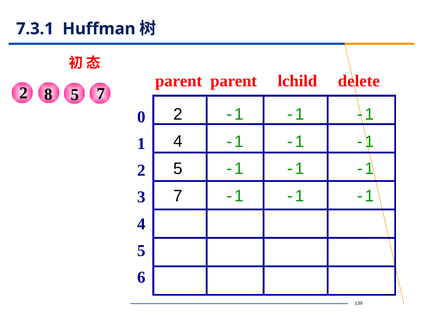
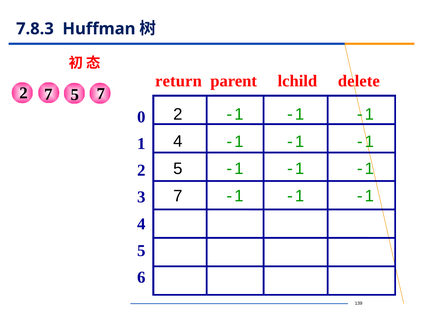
7.3.1: 7.3.1 -> 7.8.3 (35, 29)
parent: parent -> return (179, 81)
2 8: 8 -> 7 (48, 94)
